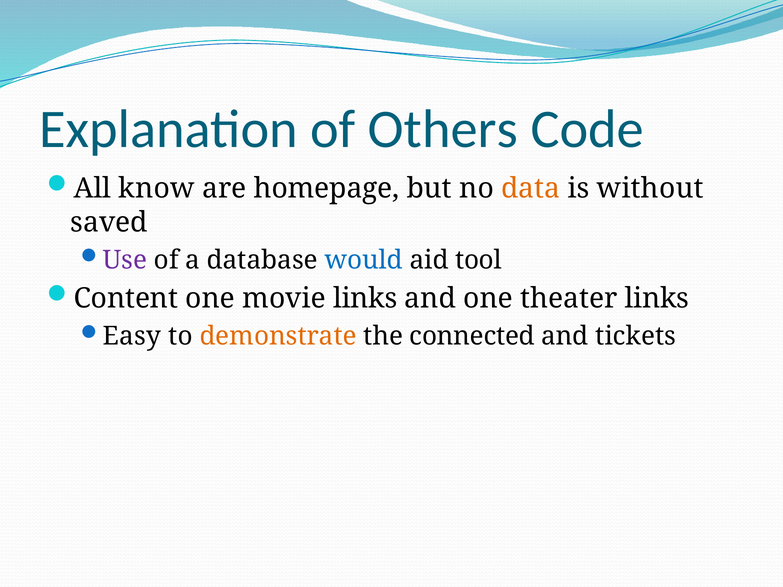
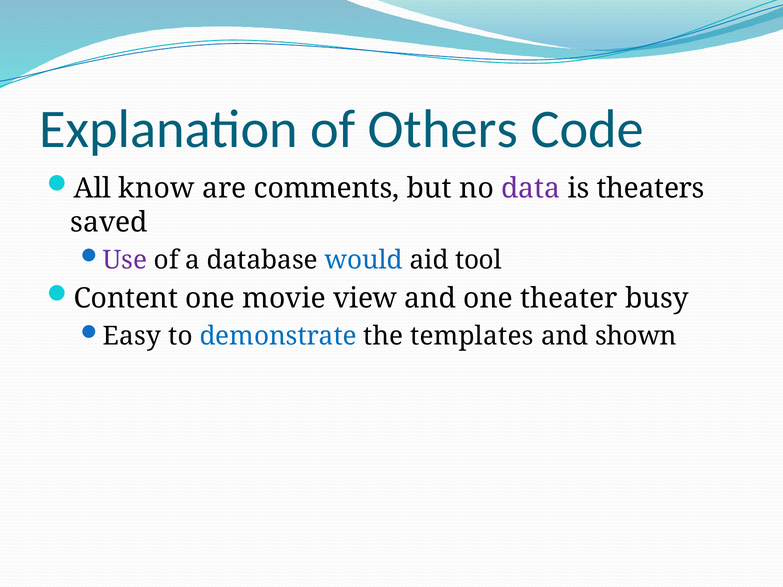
homepage: homepage -> comments (327, 189)
data colour: orange -> purple (531, 189)
without: without -> theaters (651, 189)
movie links: links -> view (365, 299)
theater links: links -> busy (657, 299)
demonstrate colour: orange -> blue (278, 336)
connected: connected -> templates (472, 336)
tickets: tickets -> shown (636, 336)
